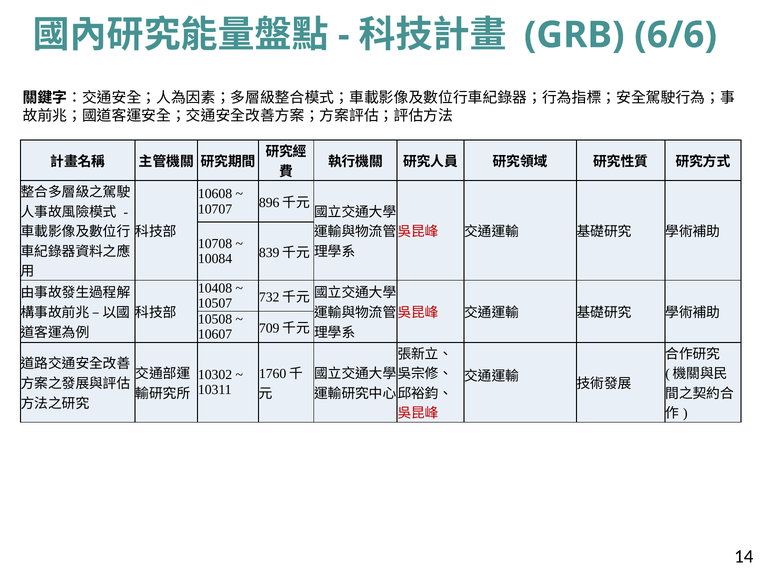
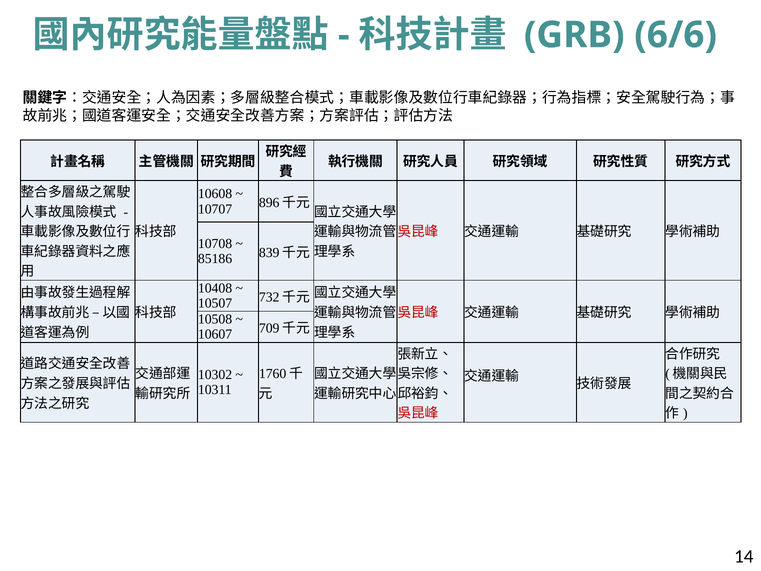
10084: 10084 -> 85186 (215, 259)
